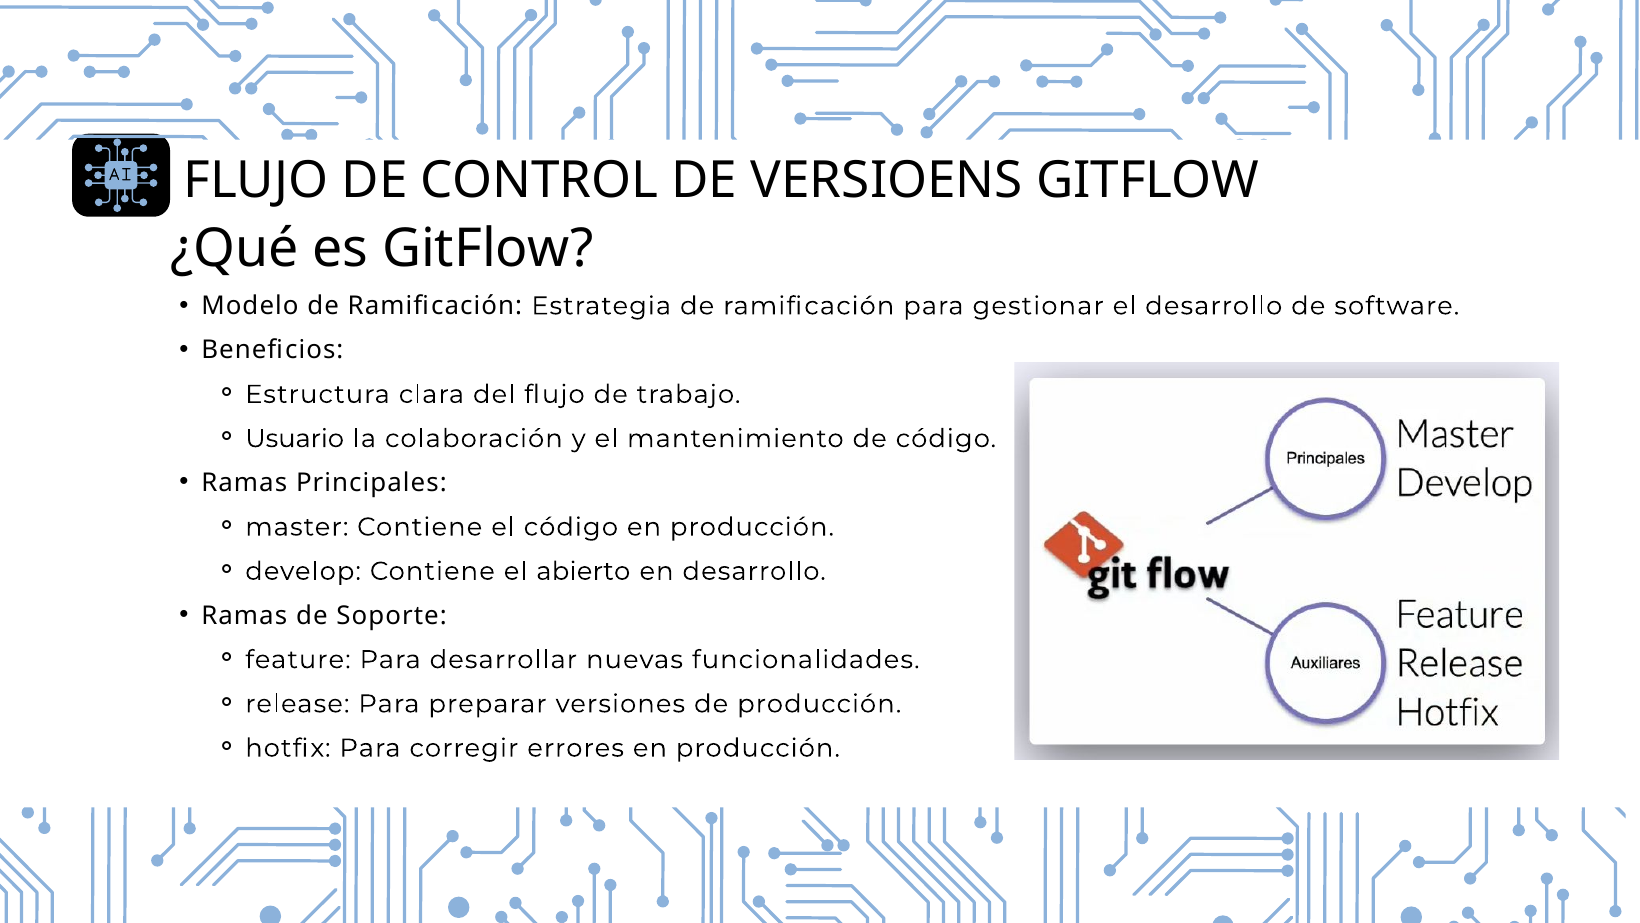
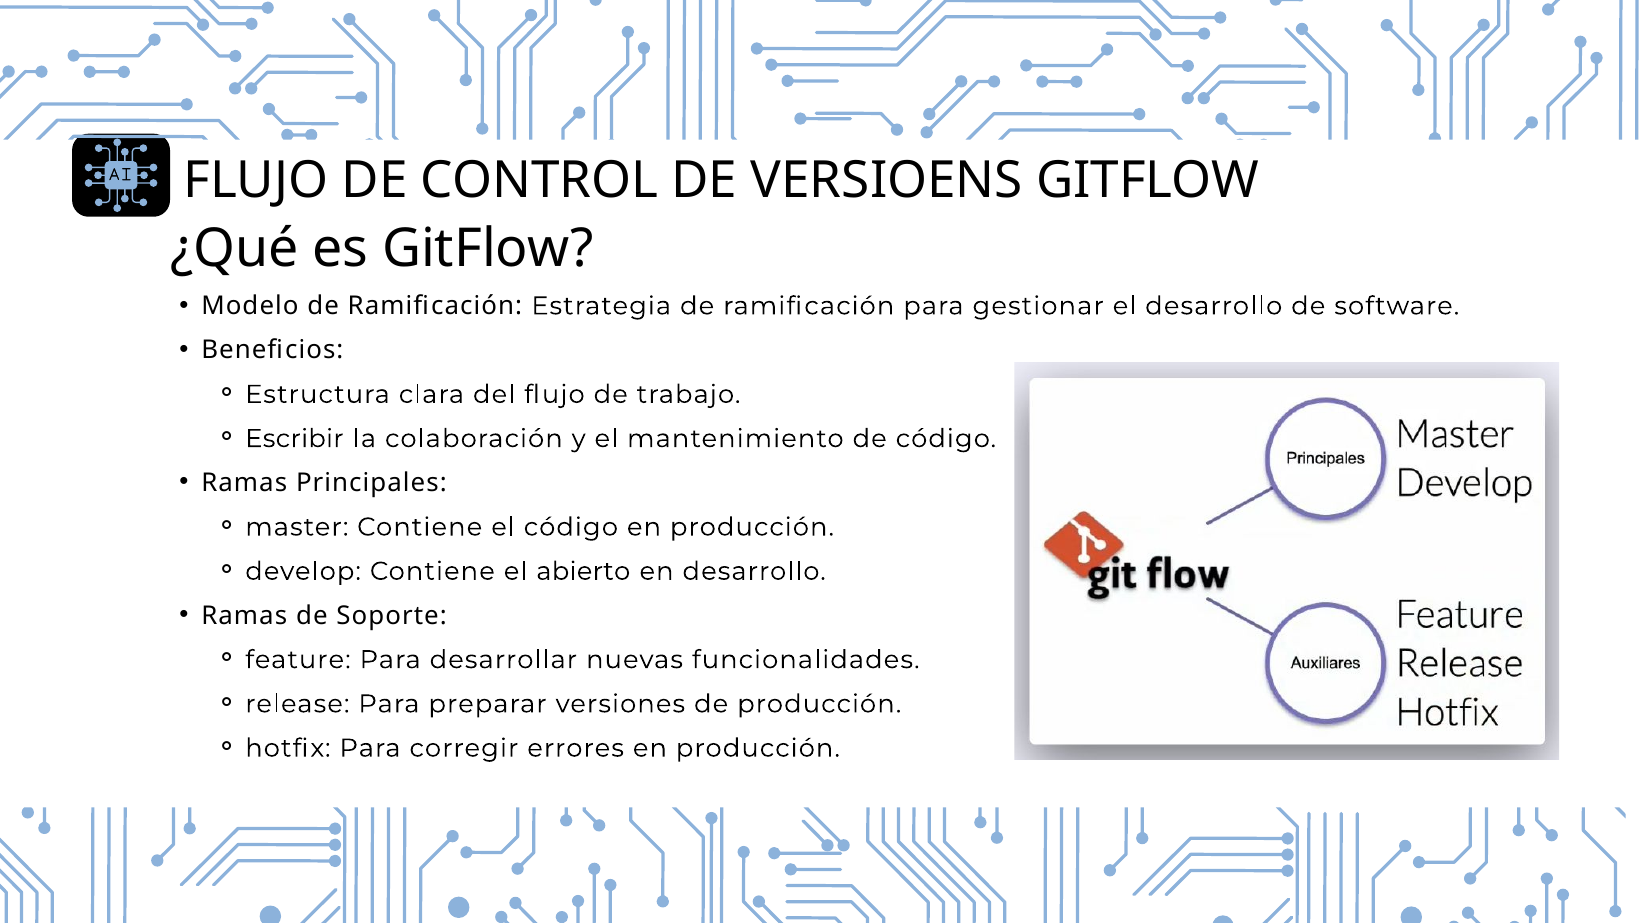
Usuario: Usuario -> Escribir (294, 438)
